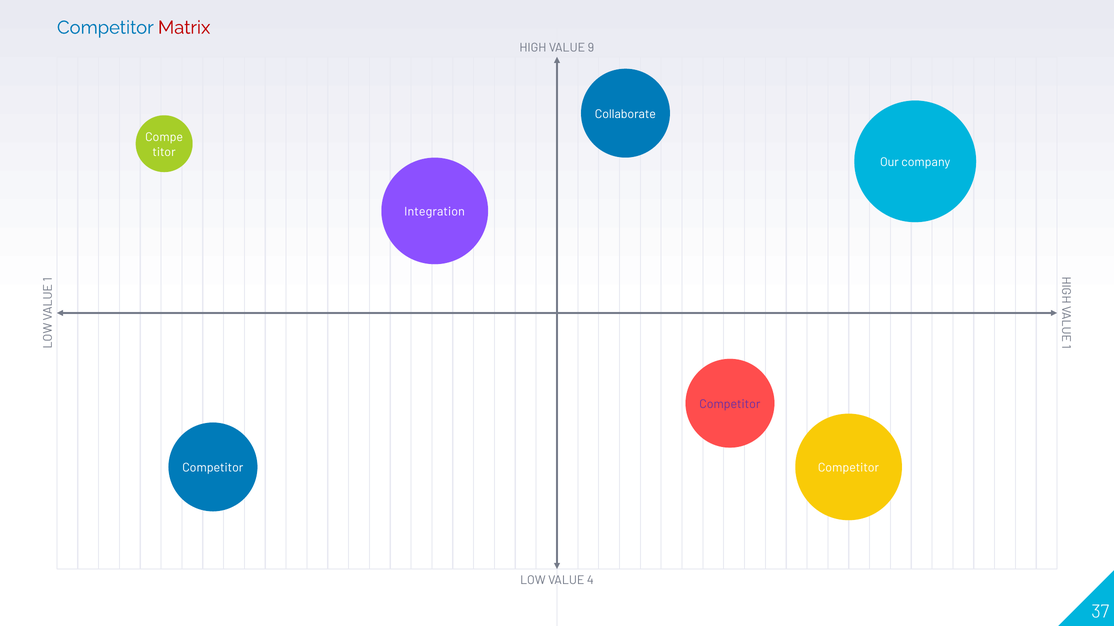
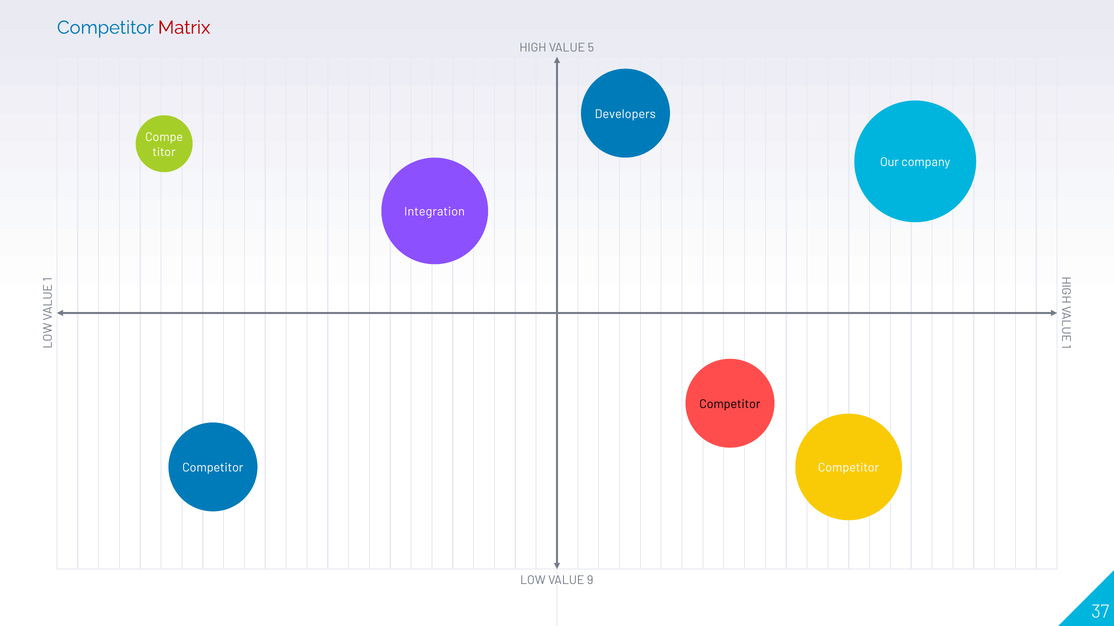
9: 9 -> 5 (591, 48)
Collaborate: Collaborate -> Developers (625, 114)
Competitor colour: purple -> black (730, 405)
4: 4 -> 9 (590, 581)
